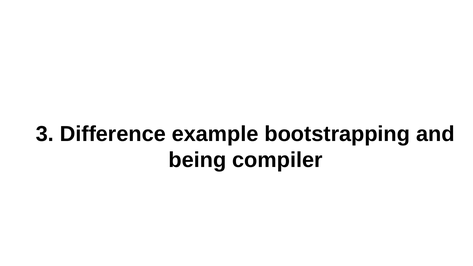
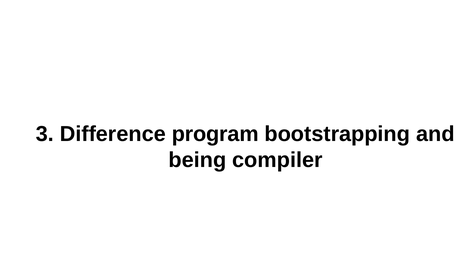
example: example -> program (215, 134)
